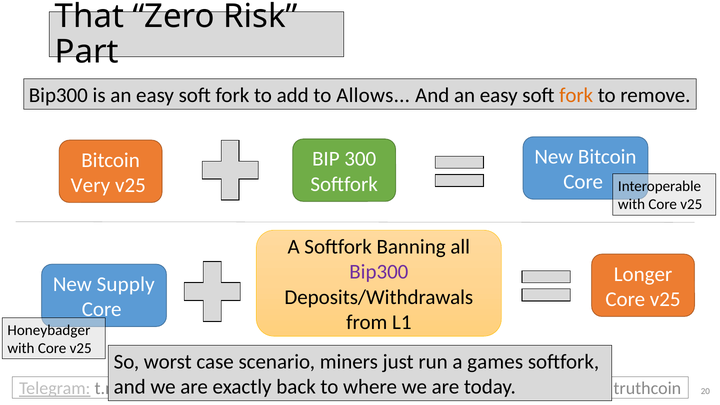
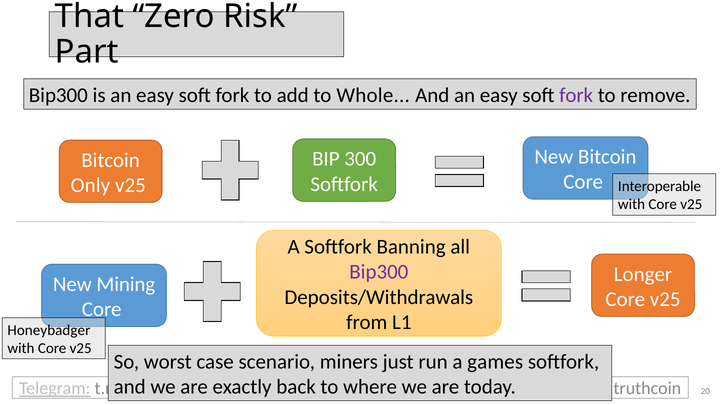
Allows: Allows -> Whole (373, 95)
fork colour: orange -> purple (576, 95)
Very: Very -> Only (90, 185)
Supply: Supply -> Mining (126, 284)
